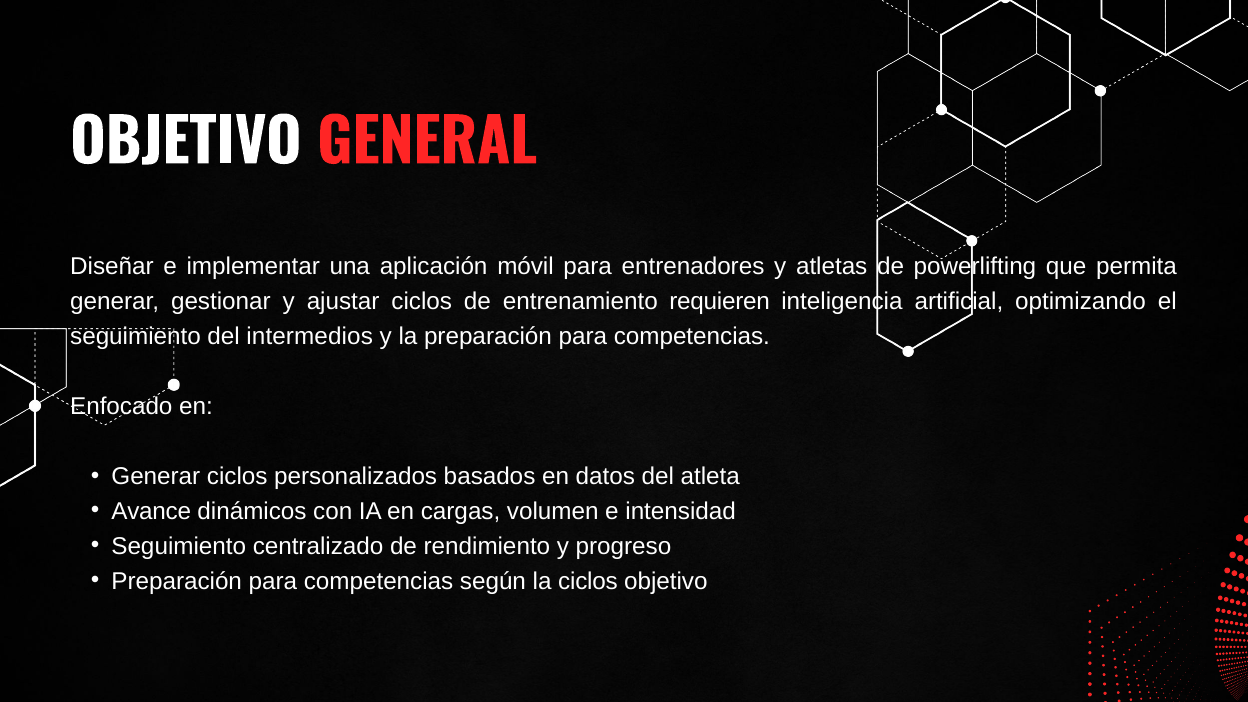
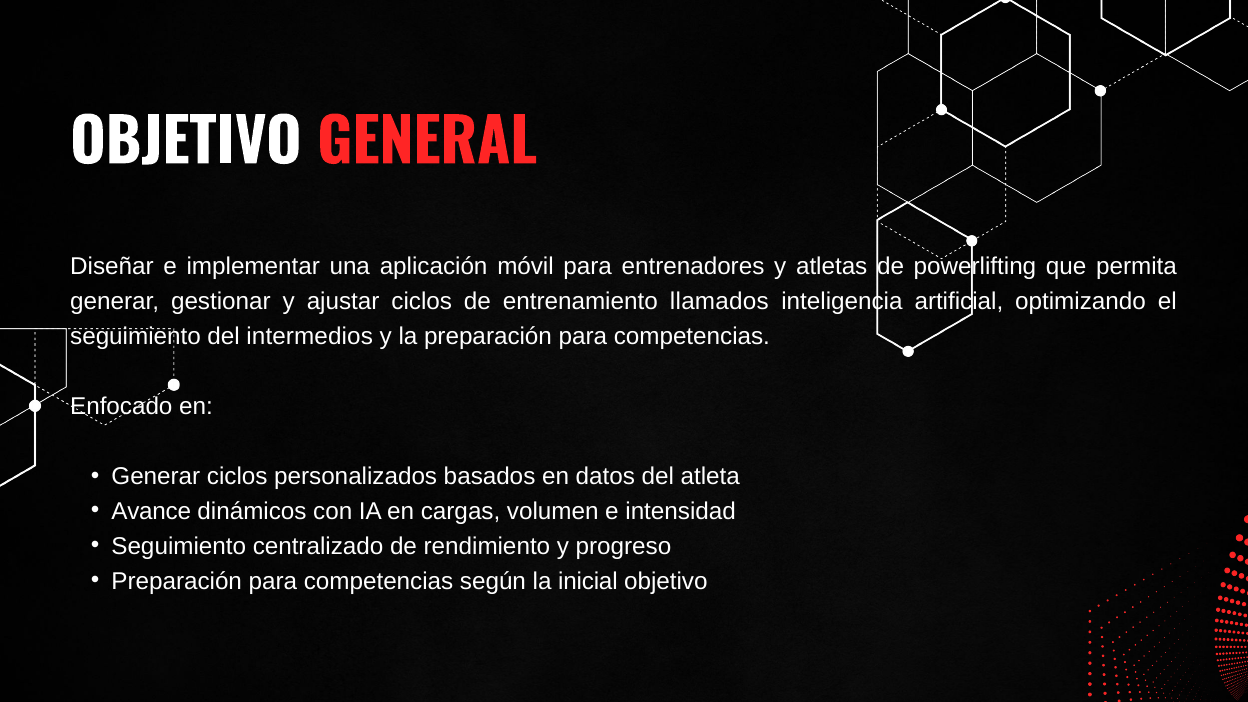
requieren: requieren -> llamados (719, 302)
la ciclos: ciclos -> inicial (588, 581)
